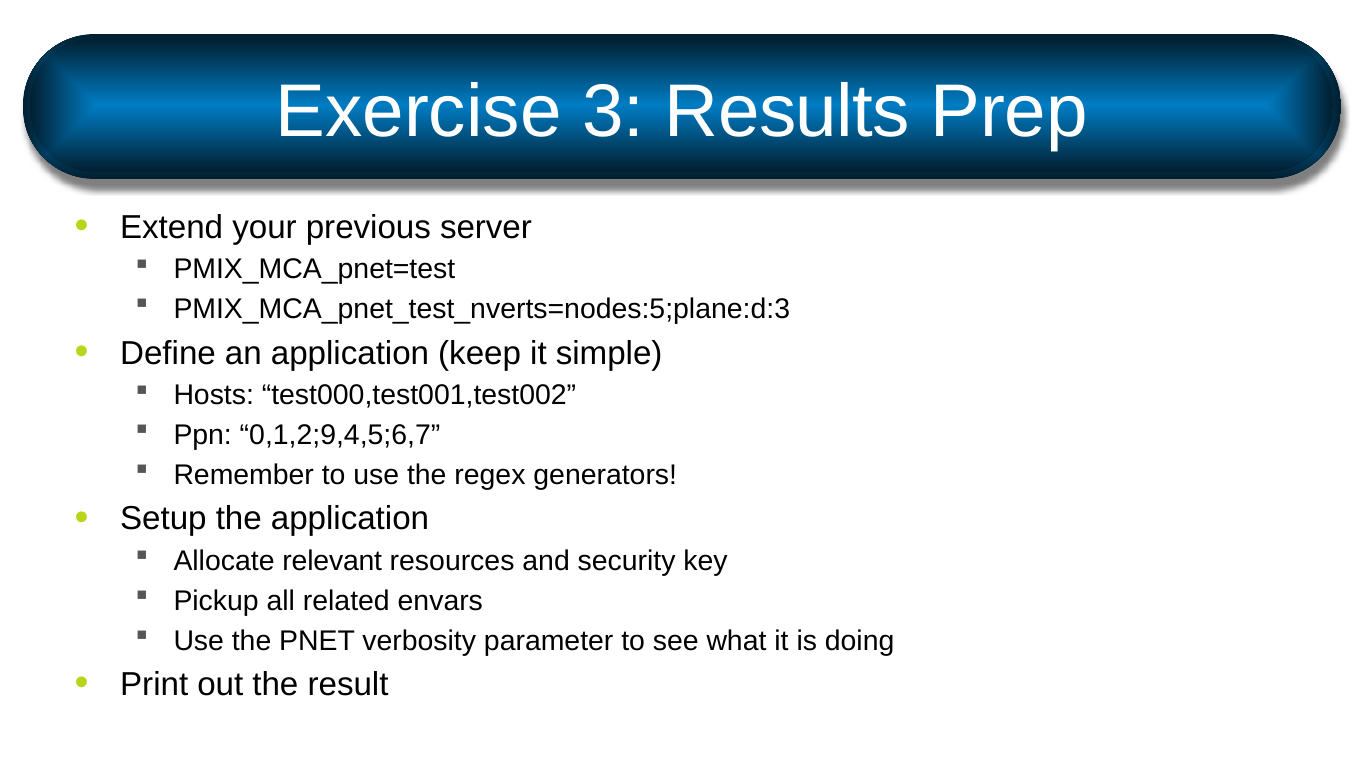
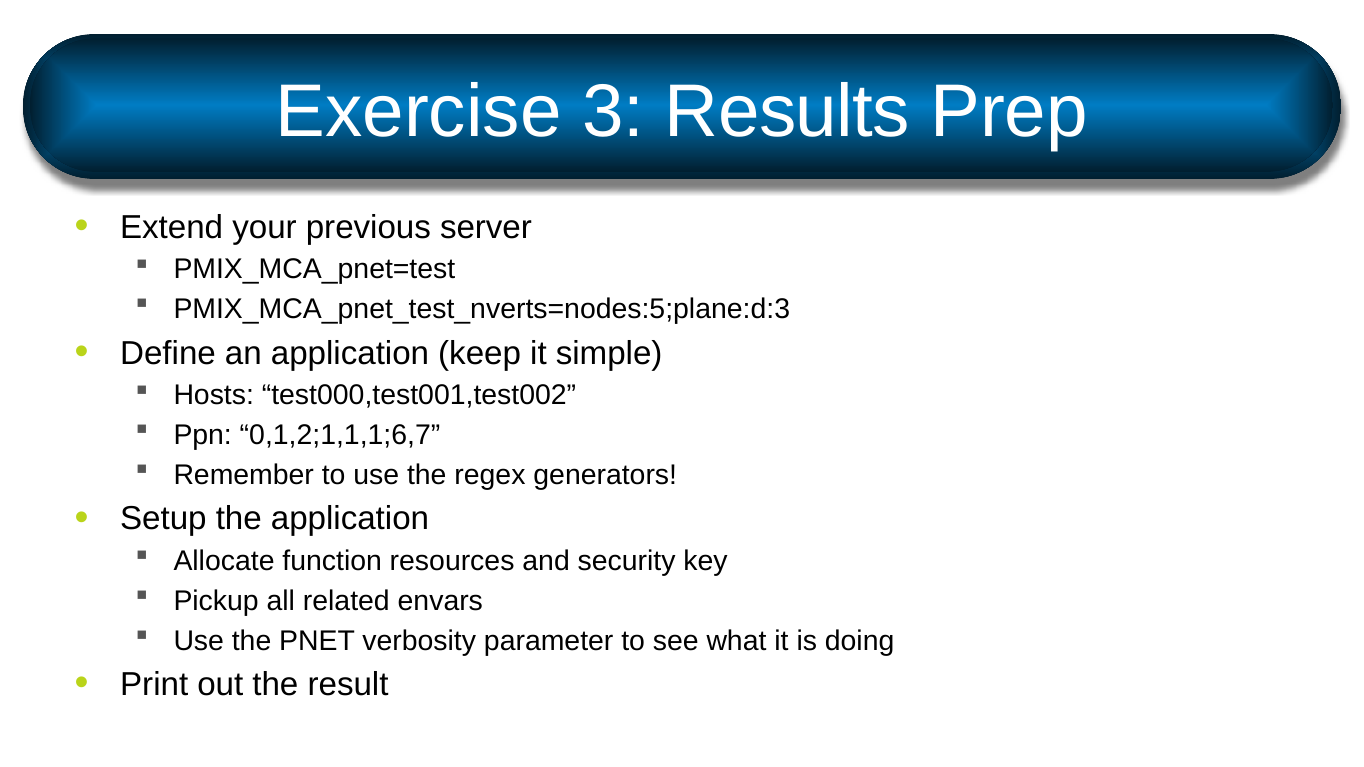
0,1,2;9,4,5;6,7: 0,1,2;9,4,5;6,7 -> 0,1,2;1,1,1;6,7 (340, 435)
relevant: relevant -> function (332, 561)
